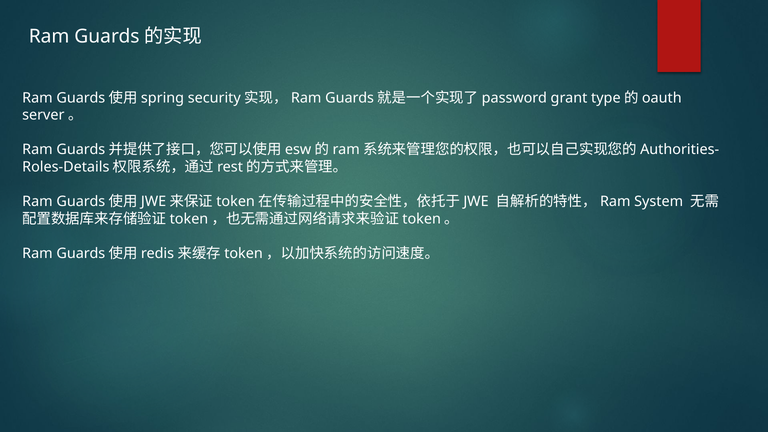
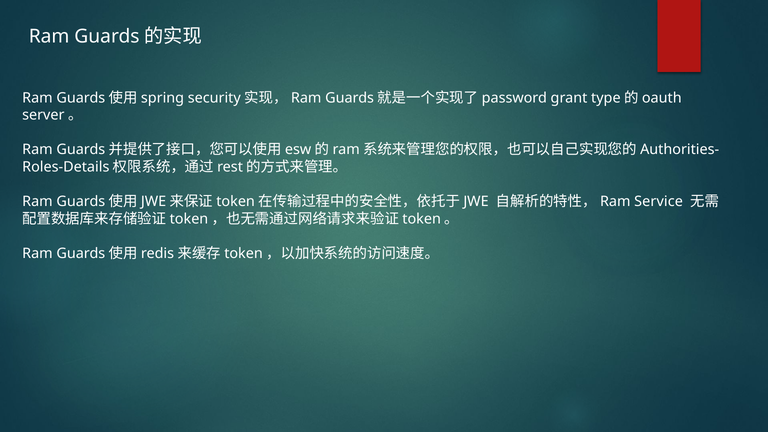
System: System -> Service (659, 202)
